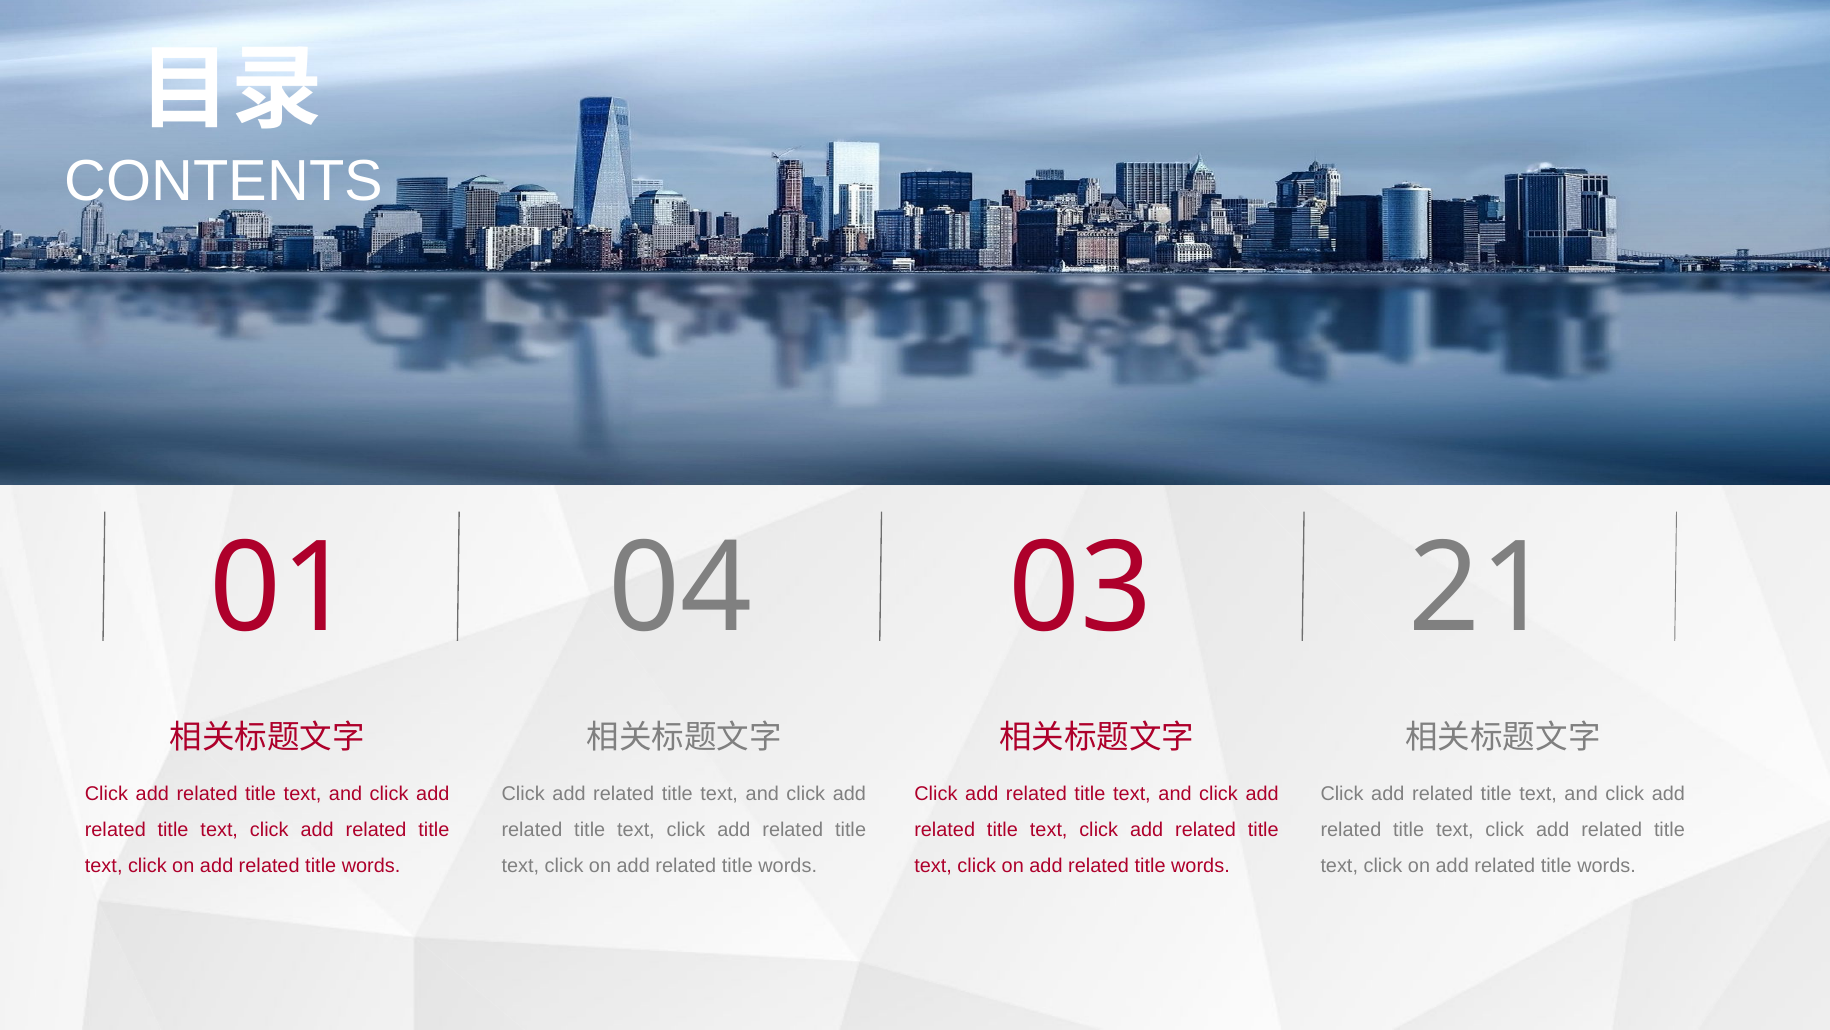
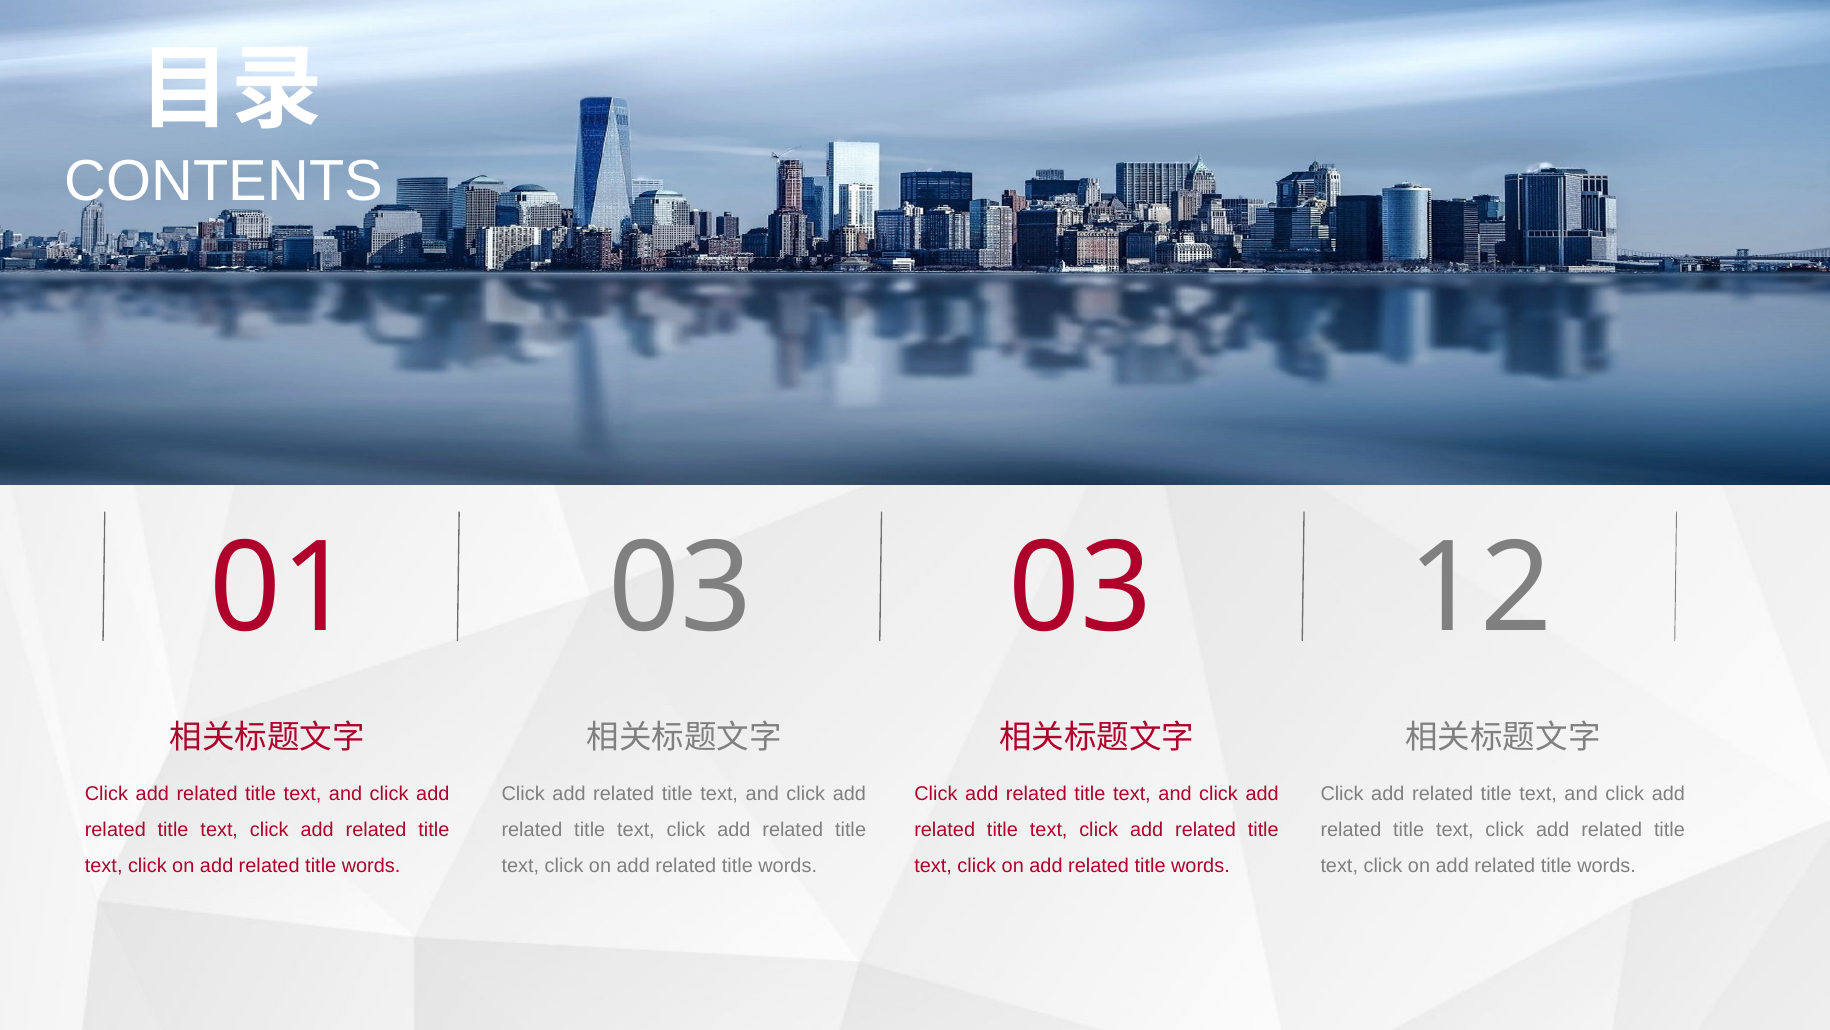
01 04: 04 -> 03 (681, 589)
21: 21 -> 12 (1480, 589)
